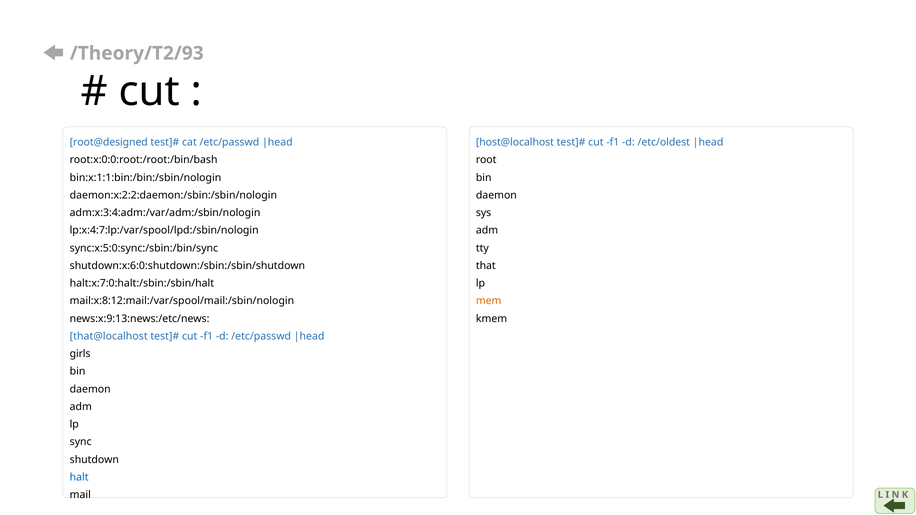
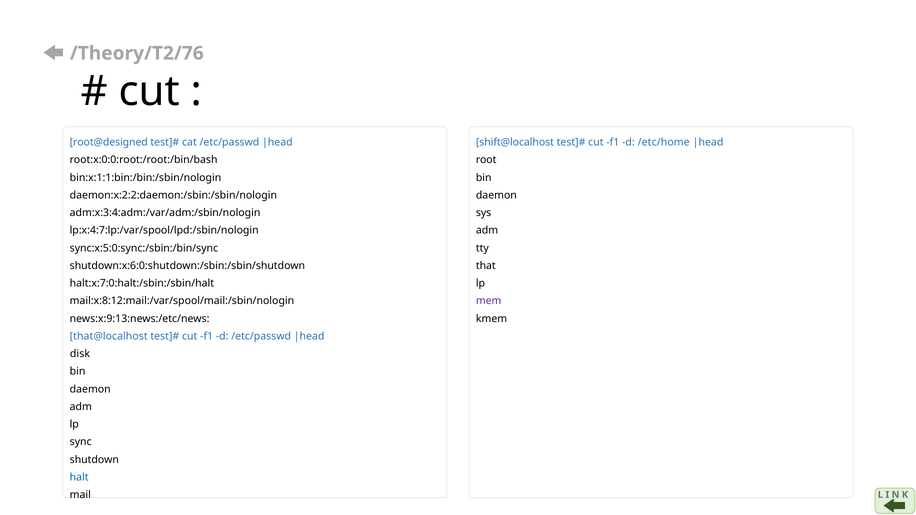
/Theory/T2/93: /Theory/T2/93 -> /Theory/T2/76 (137, 53)
host@localhost: host@localhost -> shift@localhost (515, 142)
/etc/oldest: /etc/oldest -> /etc/home (664, 142)
mem colour: orange -> purple (489, 301)
girls: girls -> disk (80, 354)
